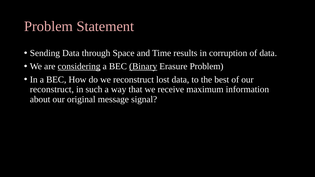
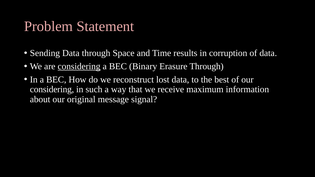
Binary underline: present -> none (143, 66)
Erasure Problem: Problem -> Through (207, 66)
reconstruct: reconstruct -> considering (52, 90)
